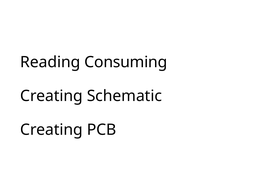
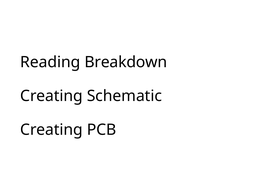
Consuming: Consuming -> Breakdown (126, 62)
